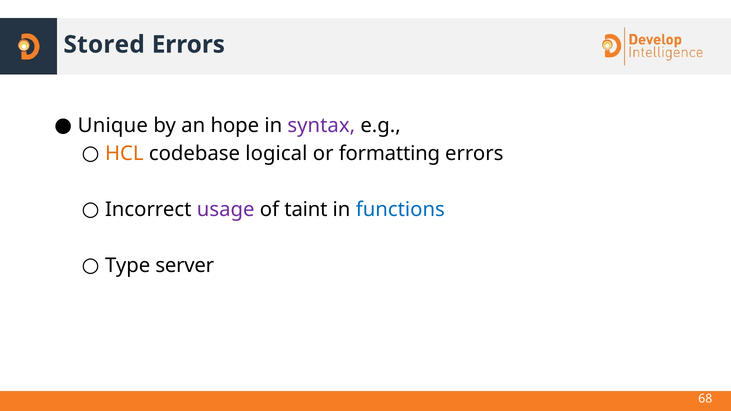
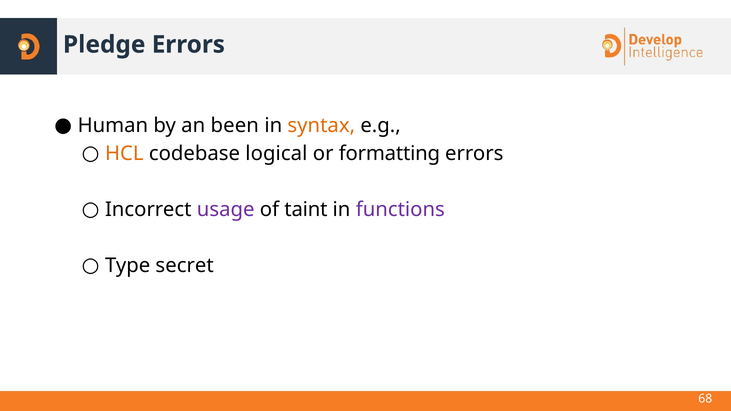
Stored: Stored -> Pledge (104, 45)
Unique: Unique -> Human (113, 125)
hope: hope -> been (235, 125)
syntax colour: purple -> orange (321, 125)
functions colour: blue -> purple (400, 210)
server: server -> secret (185, 266)
